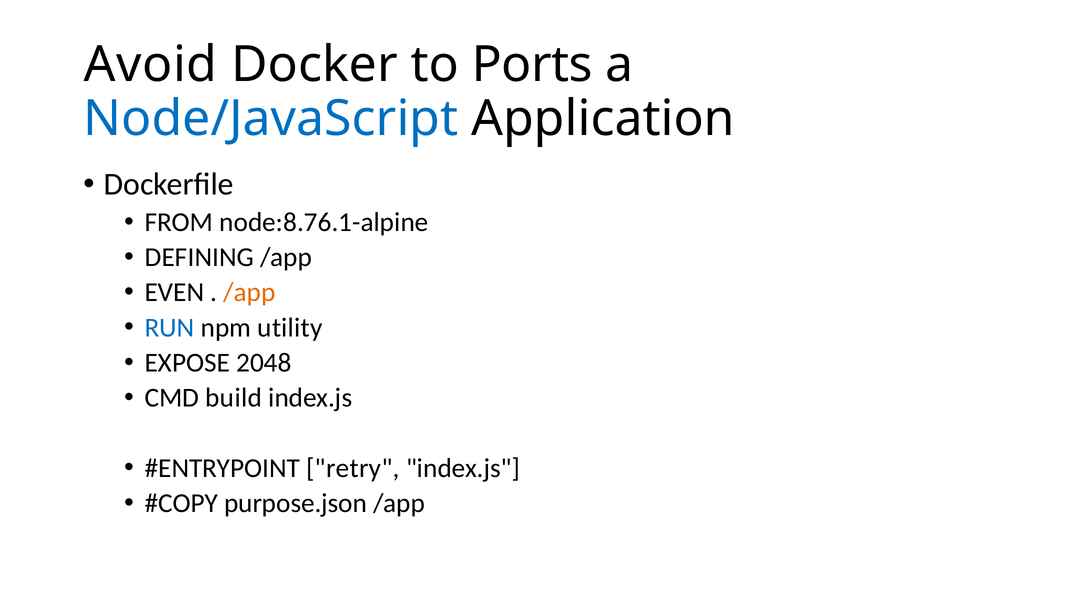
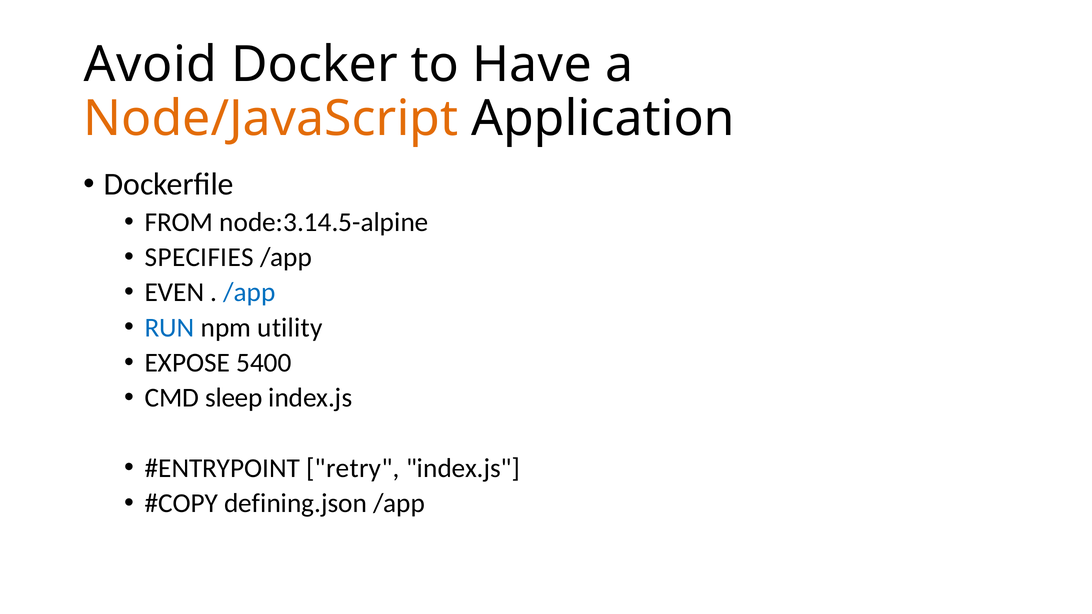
Ports: Ports -> Have (532, 65)
Node/JavaScript colour: blue -> orange (271, 119)
node:8.76.1-alpine: node:8.76.1-alpine -> node:3.14.5-alpine (324, 222)
DEFINING: DEFINING -> SPECIFIES (199, 257)
/app colour: orange -> blue (249, 292)
2048: 2048 -> 5400 (264, 363)
build: build -> sleep (234, 398)
purpose.json: purpose.json -> defining.json (296, 503)
